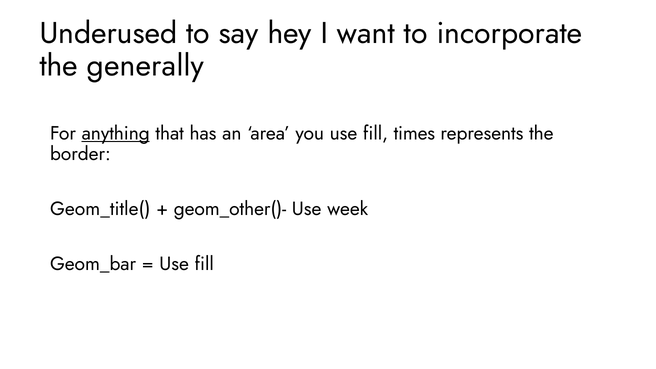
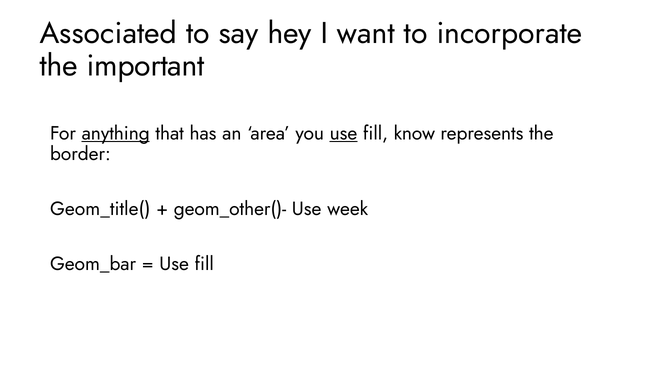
Underused: Underused -> Associated (108, 33)
generally: generally -> important (146, 66)
use underline: none -> present (343, 133)
times: times -> know (414, 133)
